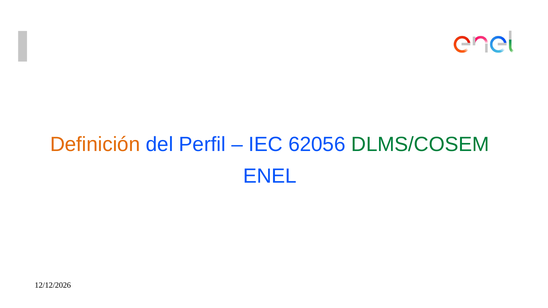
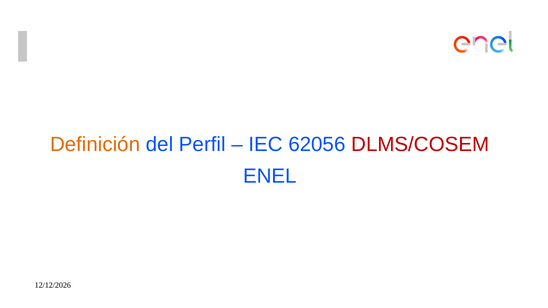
DLMS/COSEM colour: green -> red (420, 145)
